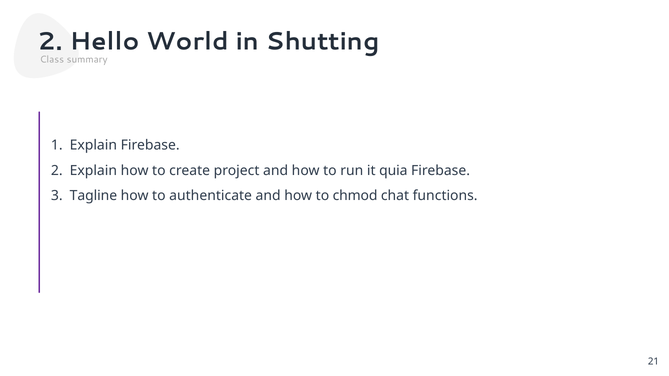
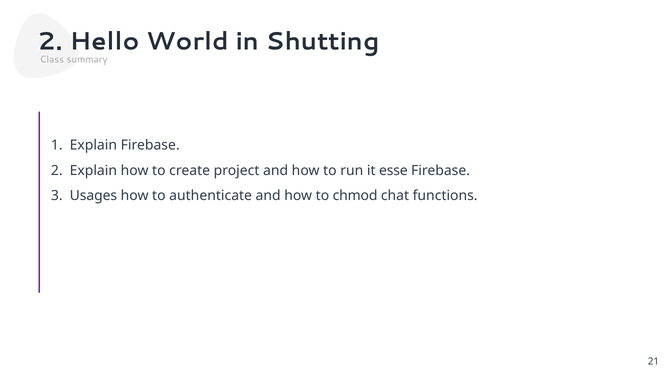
quia: quia -> esse (393, 171)
Tagline: Tagline -> Usages (93, 196)
